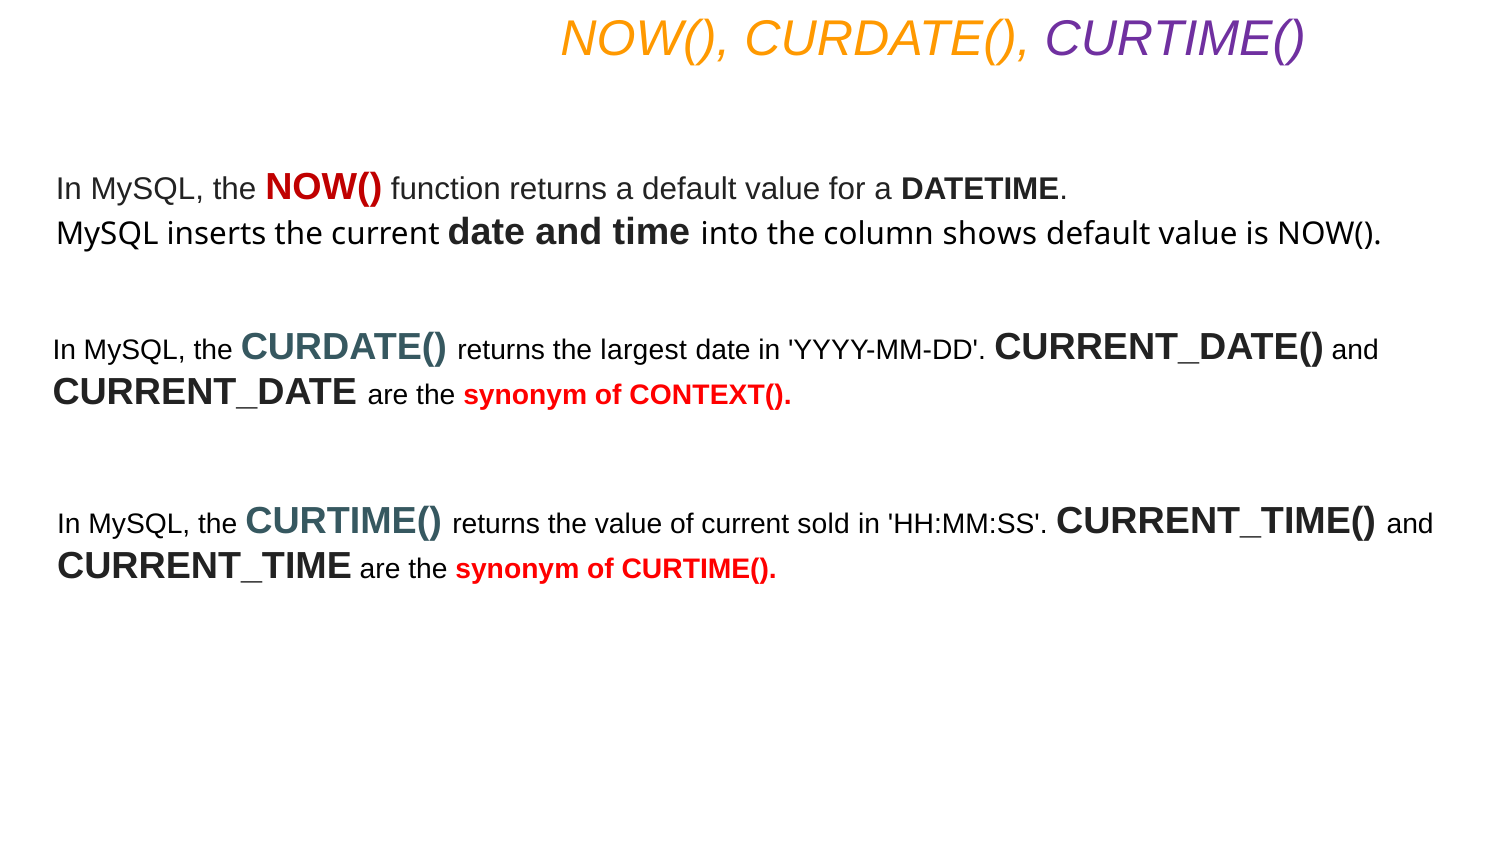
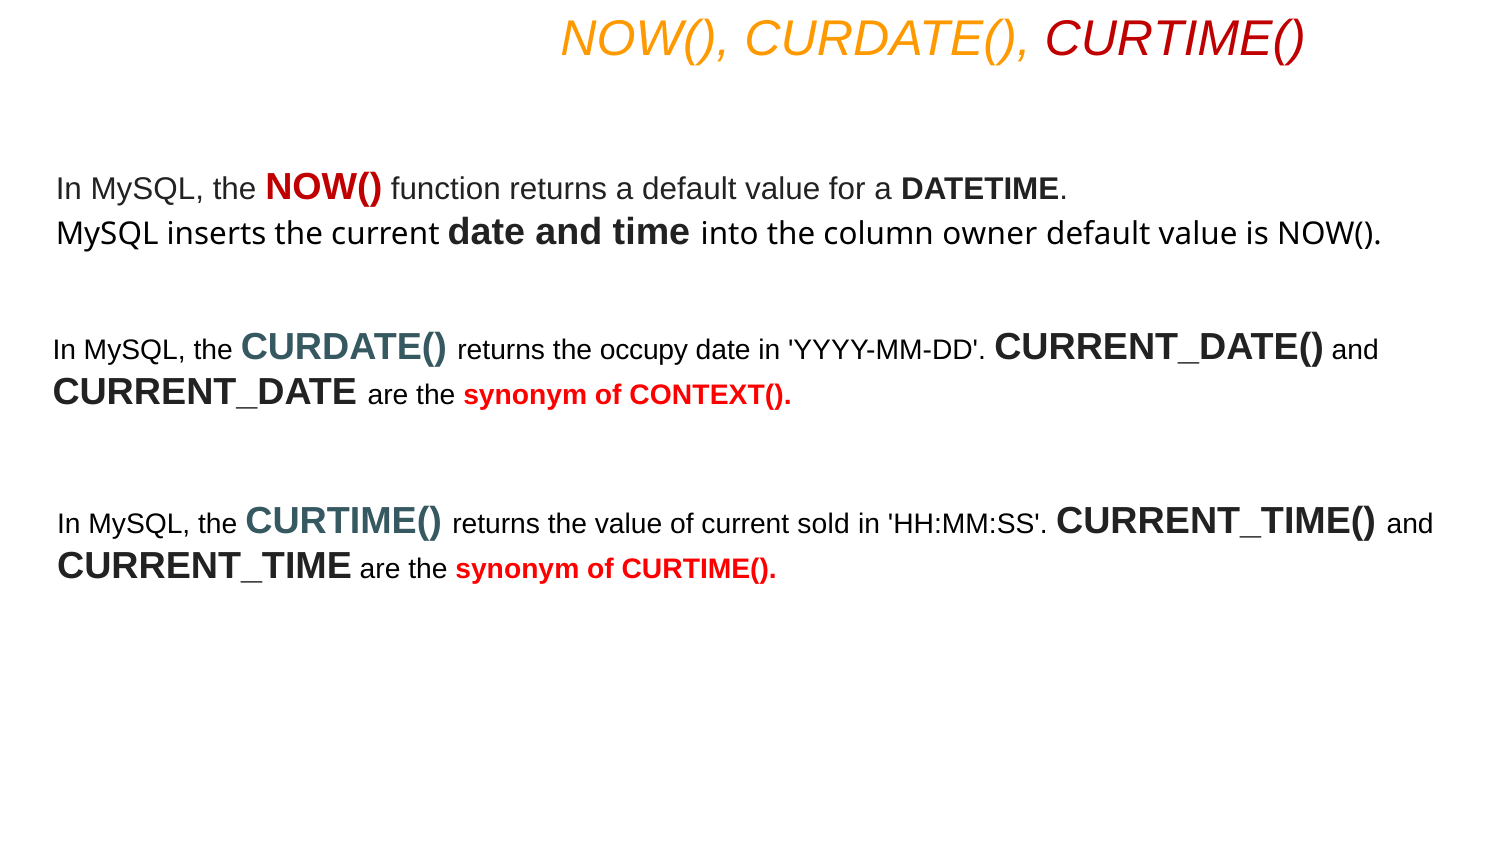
CURTIME( colour: purple -> red (1175, 39)
shows: shows -> owner (990, 234)
largest: largest -> occupy (644, 350)
